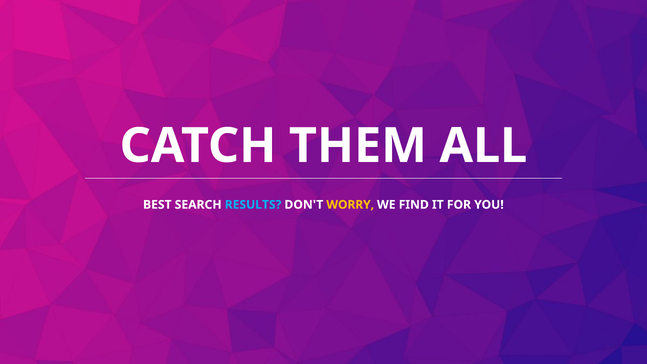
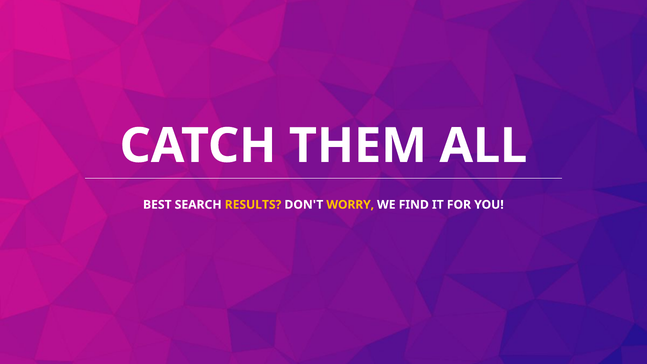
RESULTS colour: light blue -> yellow (253, 205)
